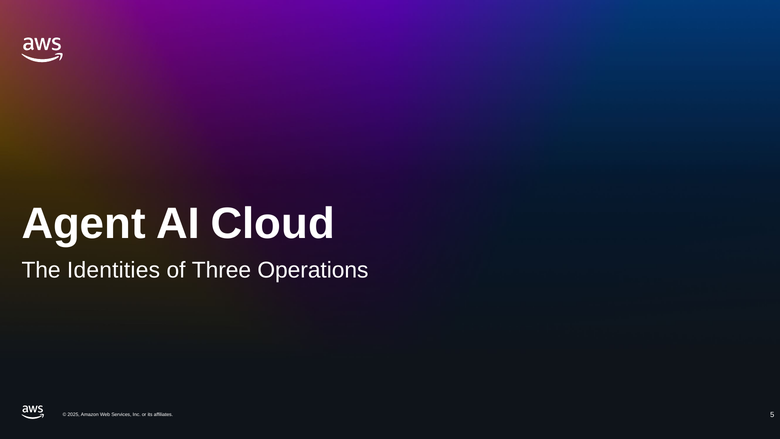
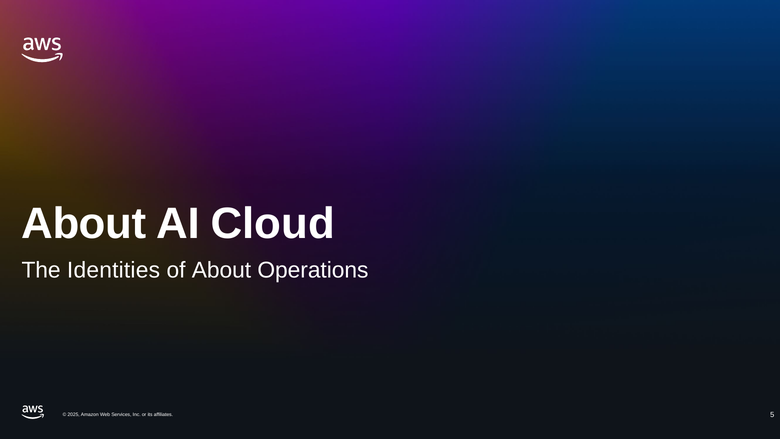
Agent: Agent -> About (84, 224)
of Three: Three -> About (221, 270)
